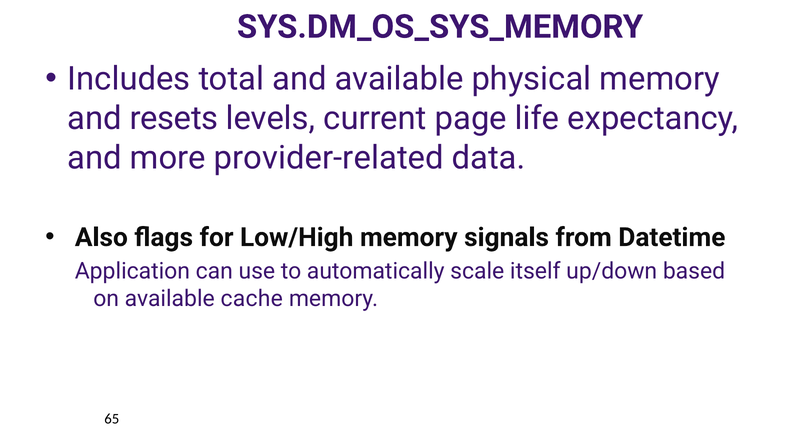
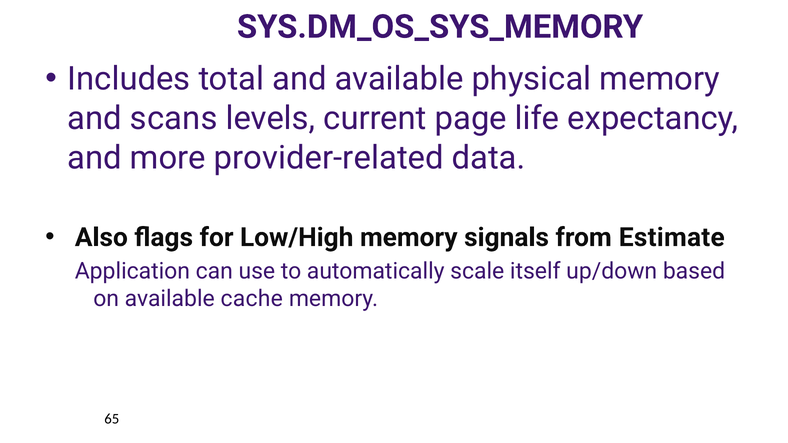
resets: resets -> scans (174, 118)
Datetime: Datetime -> Estimate (672, 237)
